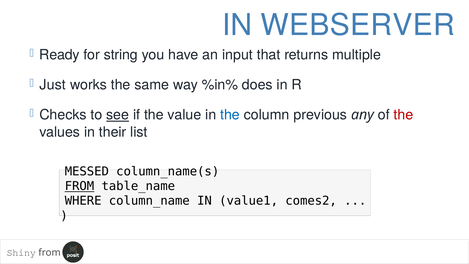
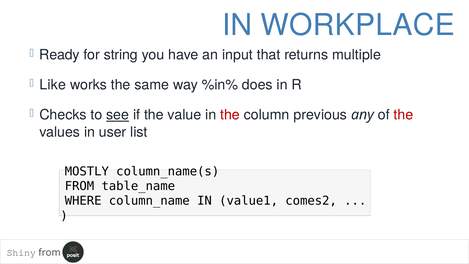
WEBSERVER: WEBSERVER -> WORKPLACE (358, 25)
Just: Just -> Like (53, 85)
the colour: blue -> red (230, 115)
their: their -> user (113, 132)
MESSED: MESSED -> MOSTLY (87, 172)
FROM underline: present -> none (79, 186)
